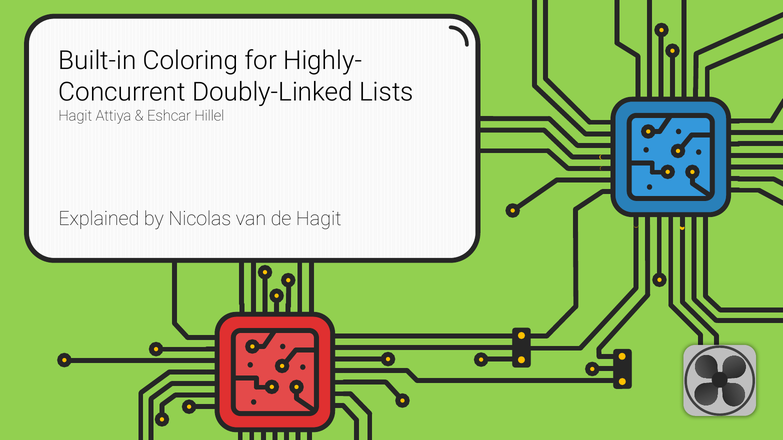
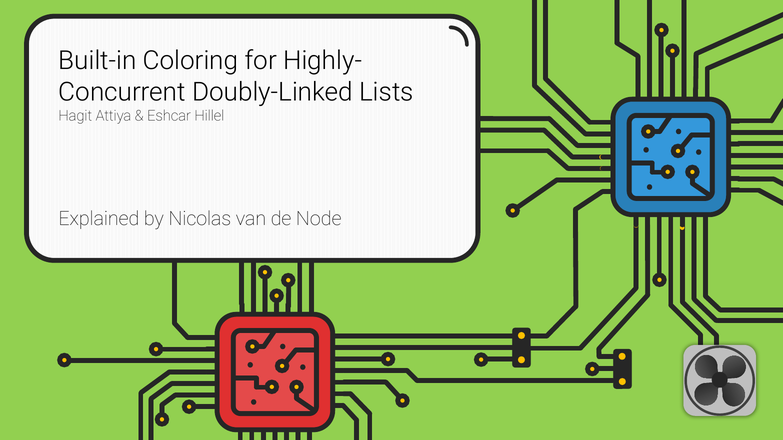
de Hagit: Hagit -> Node (319, 219)
